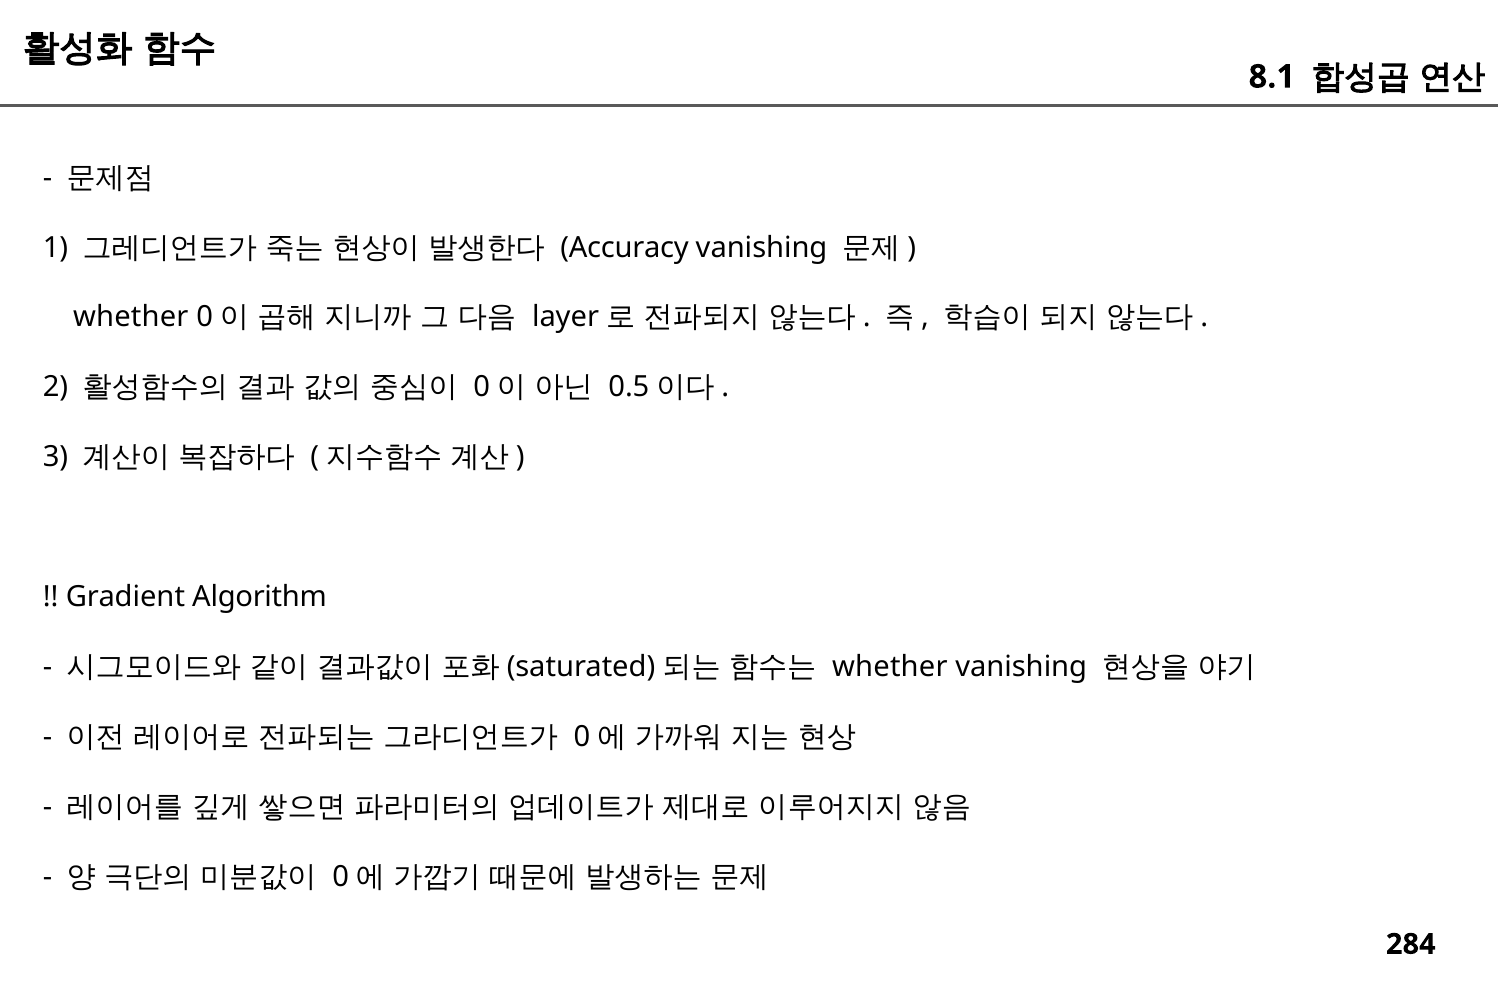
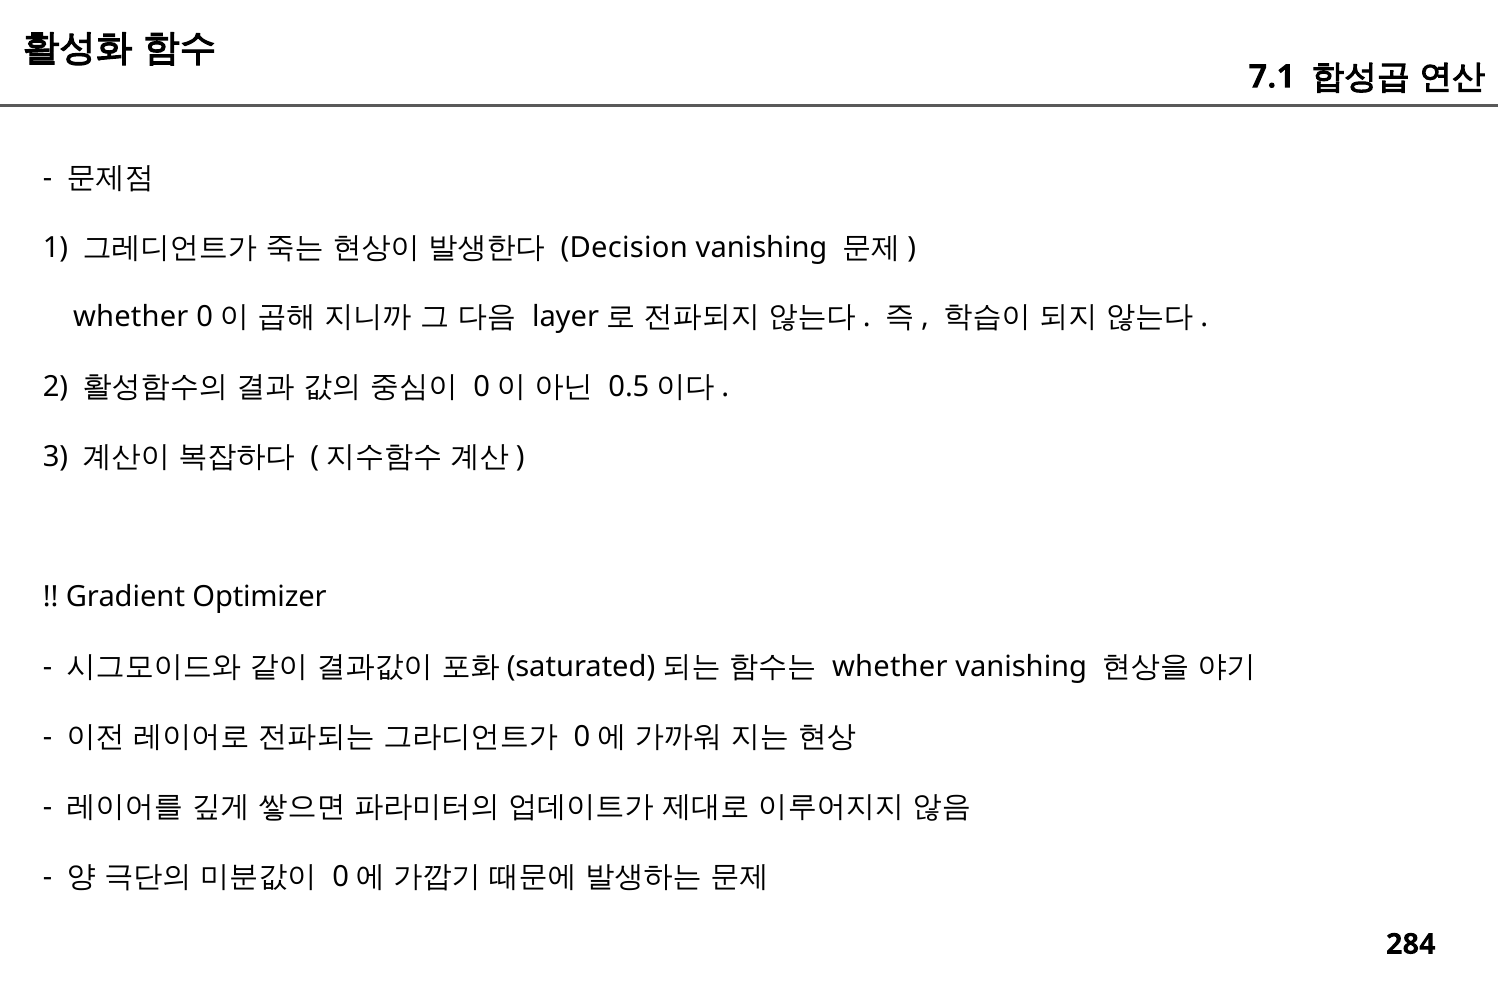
8.1: 8.1 -> 7.1 (1272, 77)
Accuracy: Accuracy -> Decision (624, 247)
Algorithm: Algorithm -> Optimizer (260, 597)
